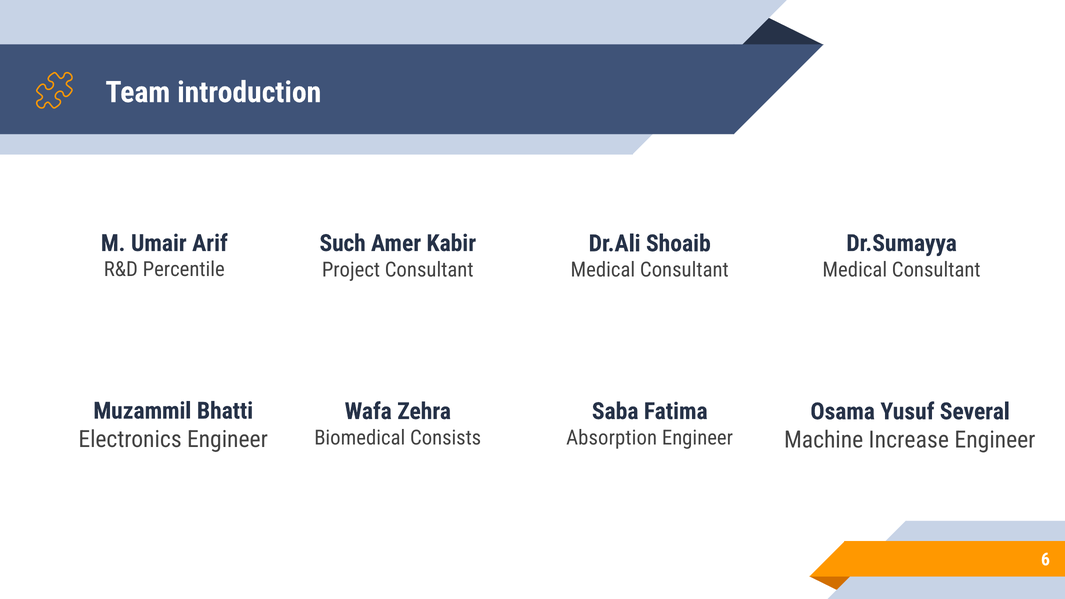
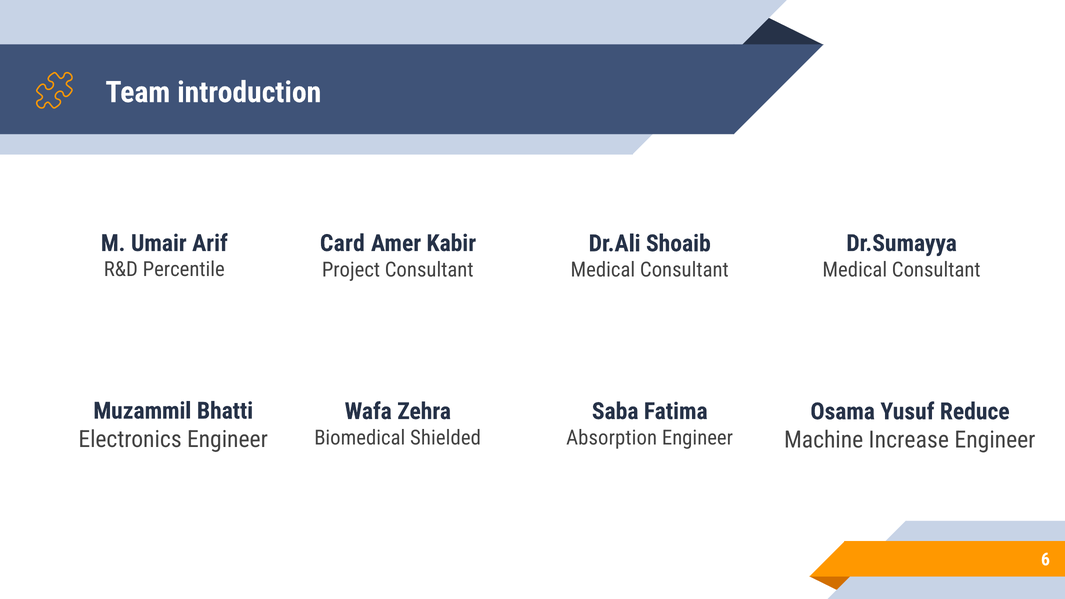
Such: Such -> Card (342, 243)
Several: Several -> Reduce (975, 412)
Consists: Consists -> Shielded (446, 438)
